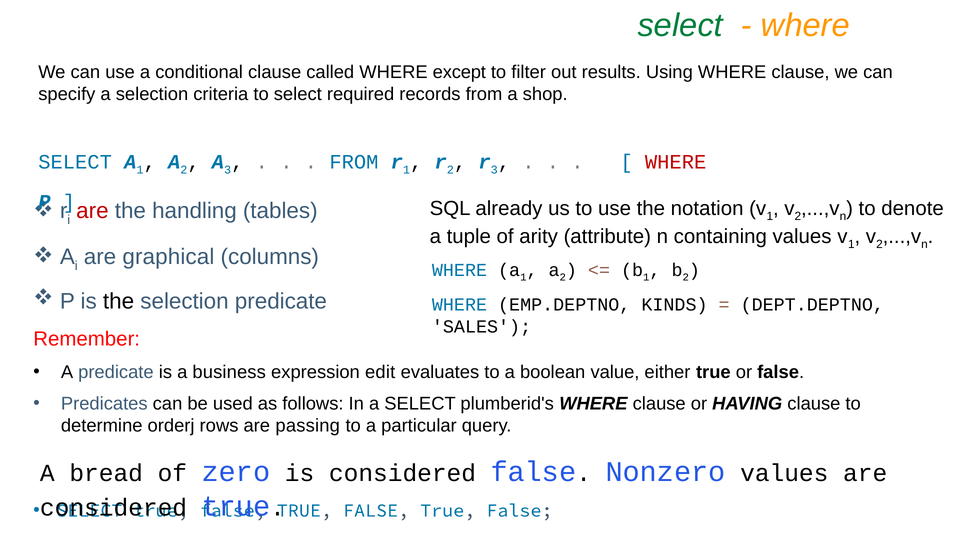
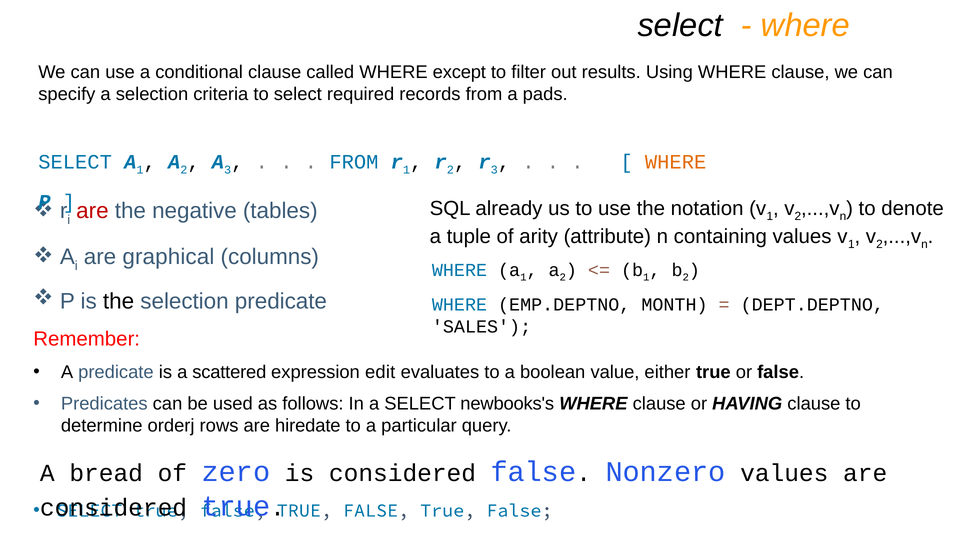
select colour: green -> black (680, 26)
shop: shop -> pads (545, 94)
WHERE colour: red -> orange (676, 162)
handling: handling -> negative (194, 211)
KINDS: KINDS -> MONTH (674, 305)
business: business -> scattered (229, 372)
plumberid's: plumberid's -> newbooks's (507, 404)
passing: passing -> hiredate (308, 426)
